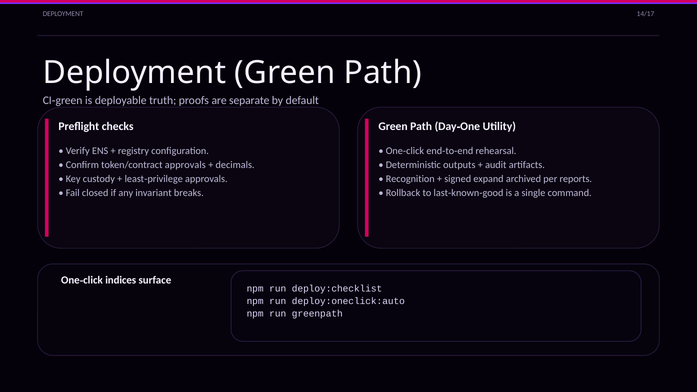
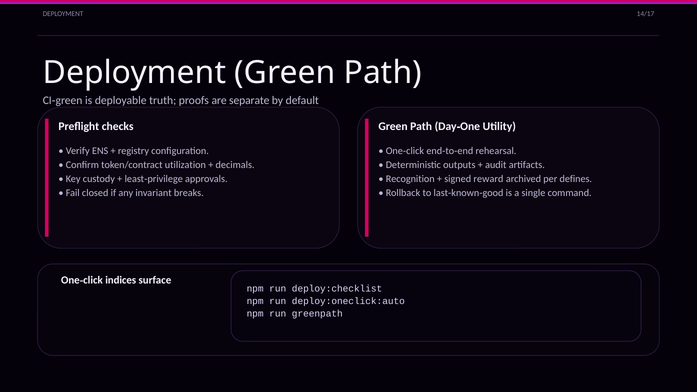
token/contract approvals: approvals -> utilization (185, 165)
expand: expand -> reward (488, 179)
reports: reports -> defines (576, 179)
